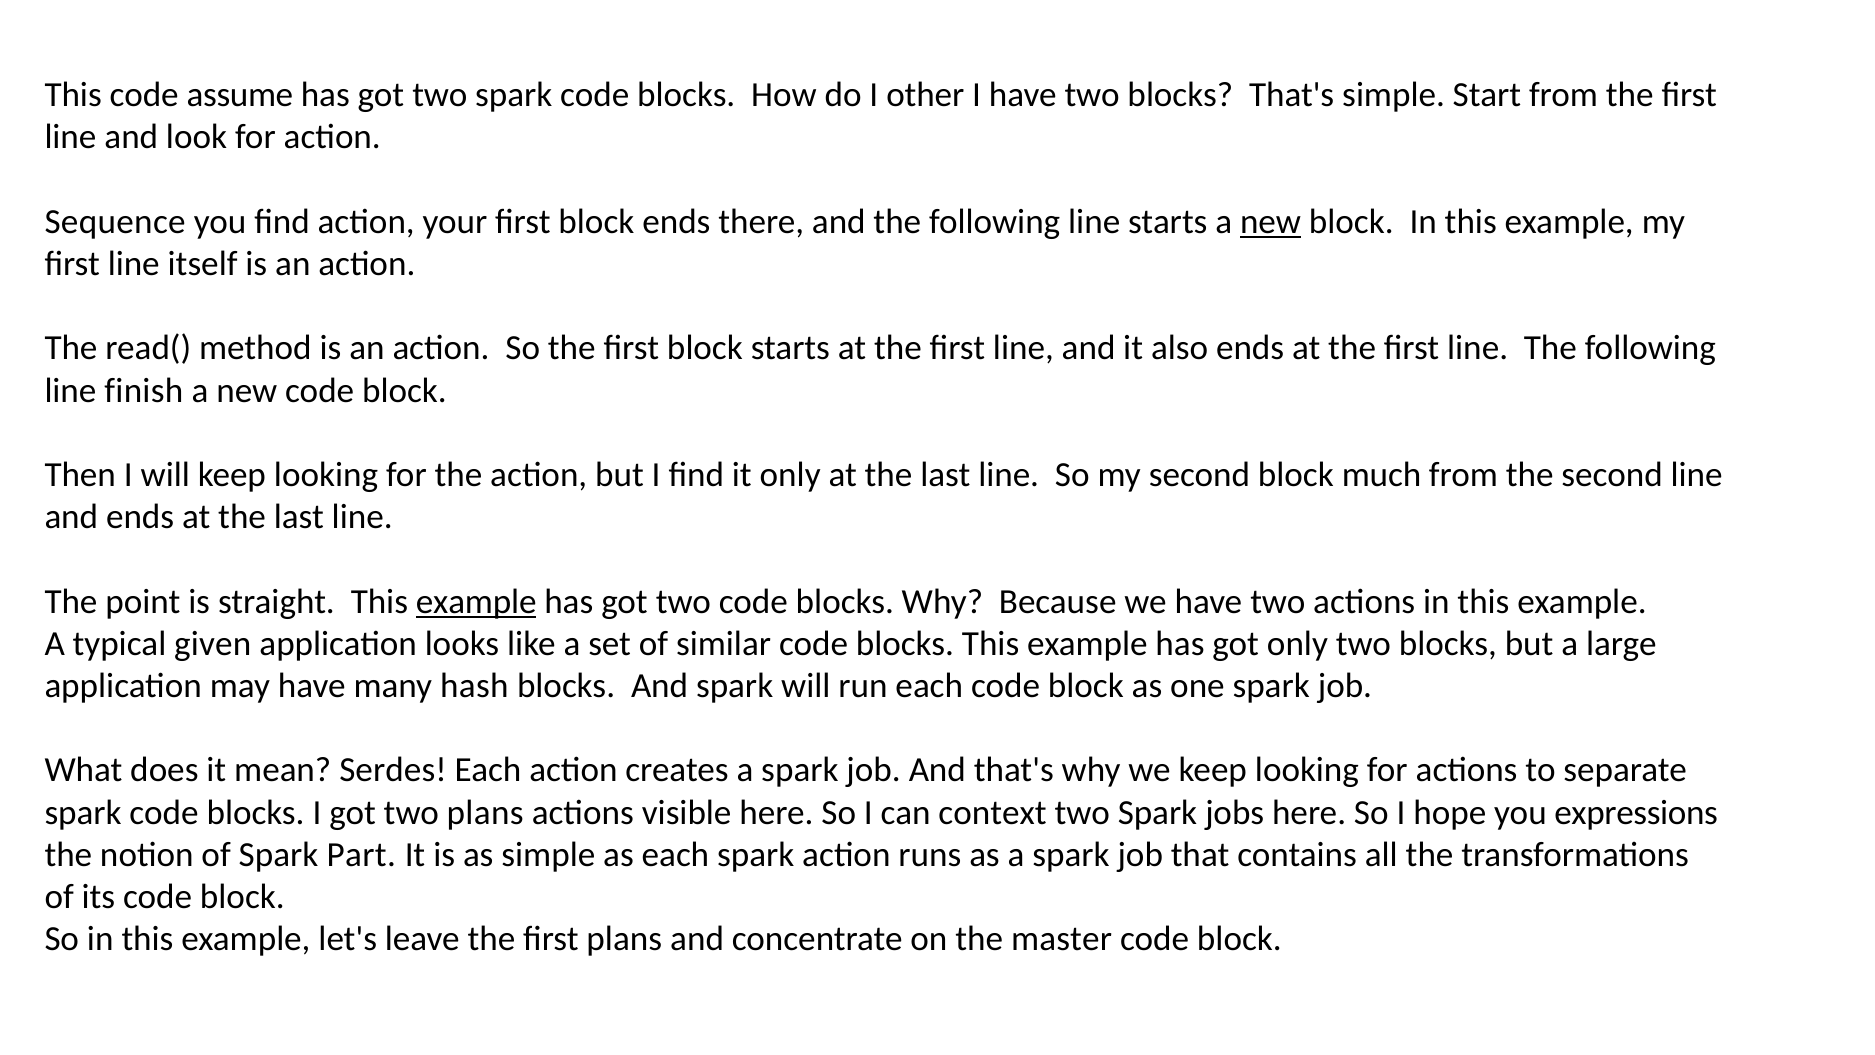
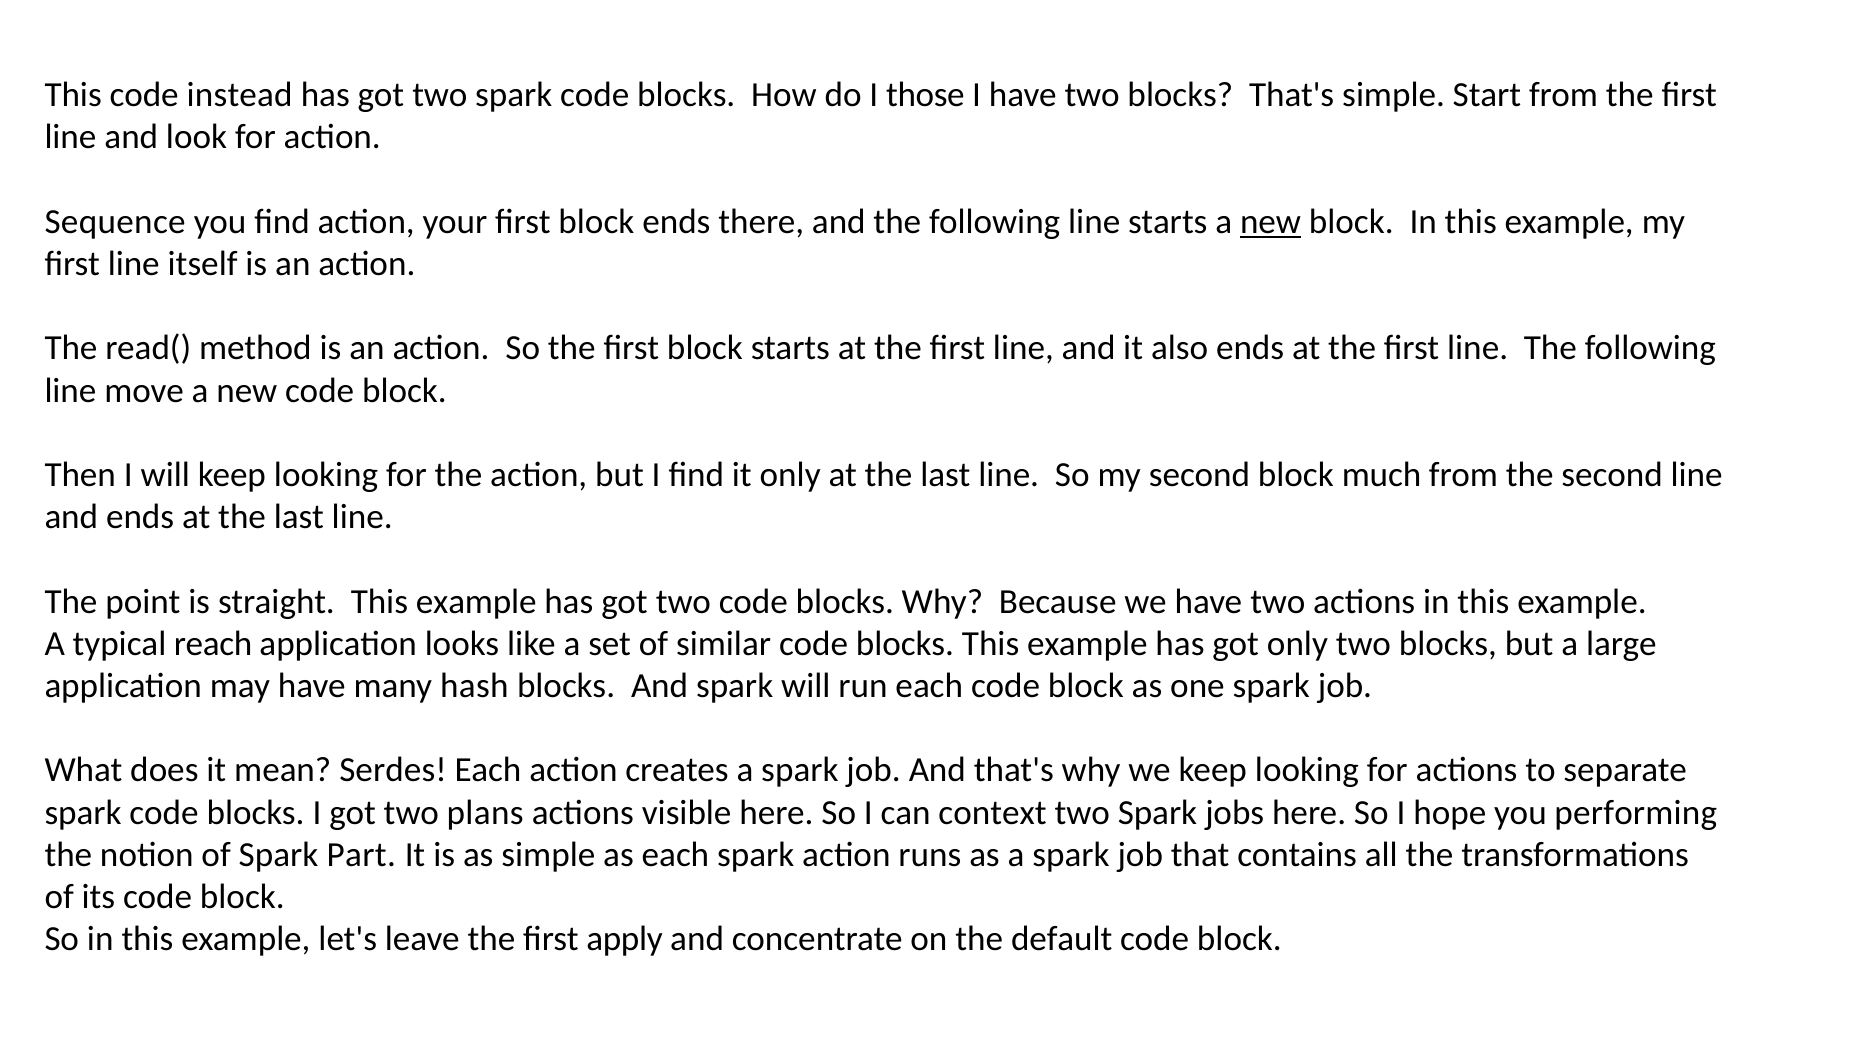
assume: assume -> instead (240, 95)
other: other -> those (925, 95)
finish: finish -> move (144, 390)
example underline: present -> none (476, 601)
given: given -> reach (213, 644)
expressions: expressions -> performing (1636, 812)
first plans: plans -> apply (624, 939)
master: master -> default (1062, 939)
